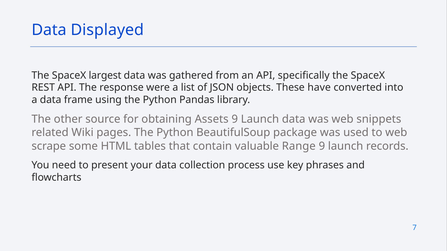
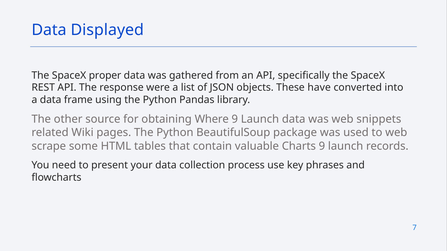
largest: largest -> proper (105, 75)
Assets: Assets -> Where (212, 119)
Range: Range -> Charts (299, 146)
